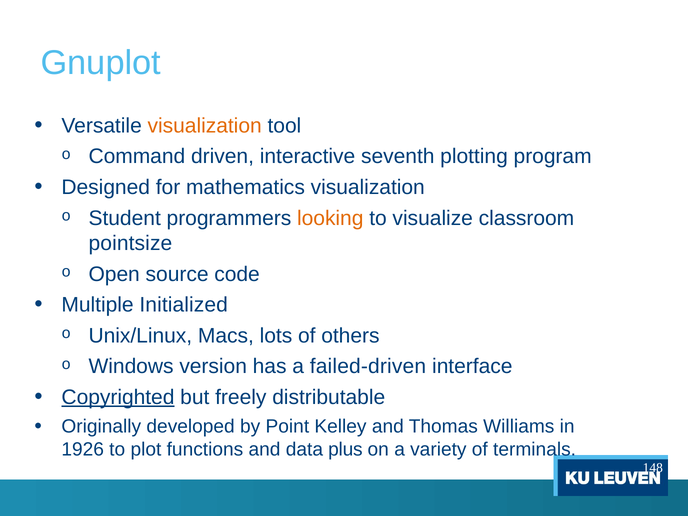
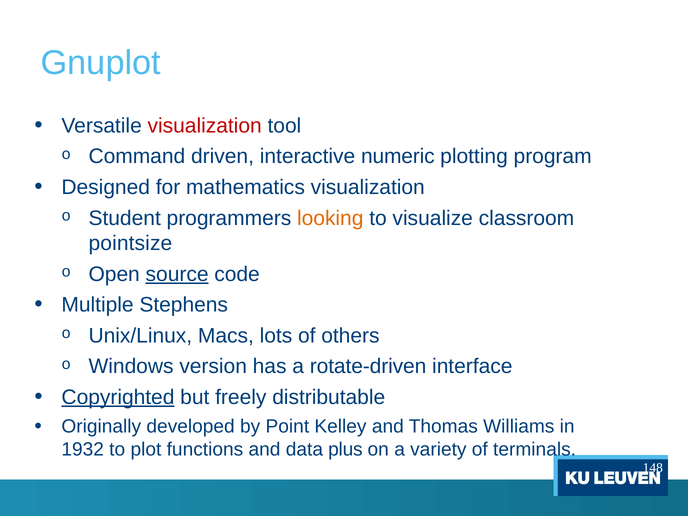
visualization colour: orange -> red (205, 126)
seventh: seventh -> numeric (398, 157)
source underline: none -> present (177, 274)
Initialized: Initialized -> Stephens (184, 305)
failed-driven: failed-driven -> rotate-driven (368, 366)
1926: 1926 -> 1932 (83, 450)
